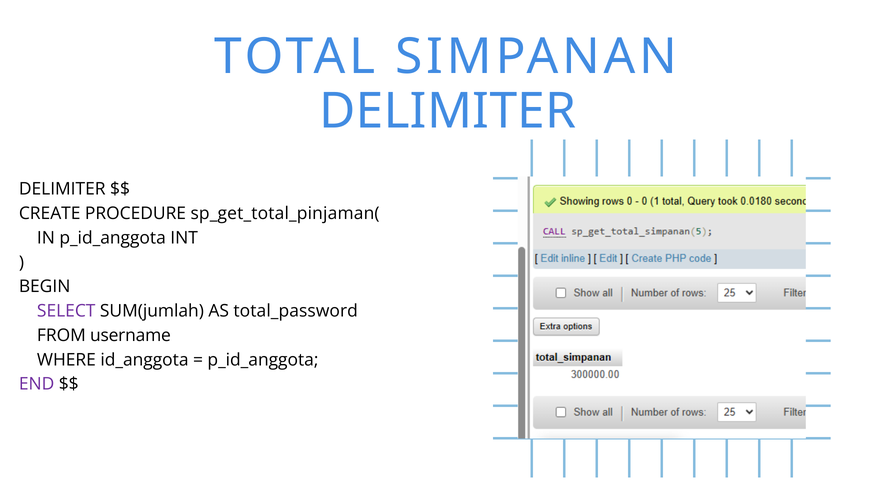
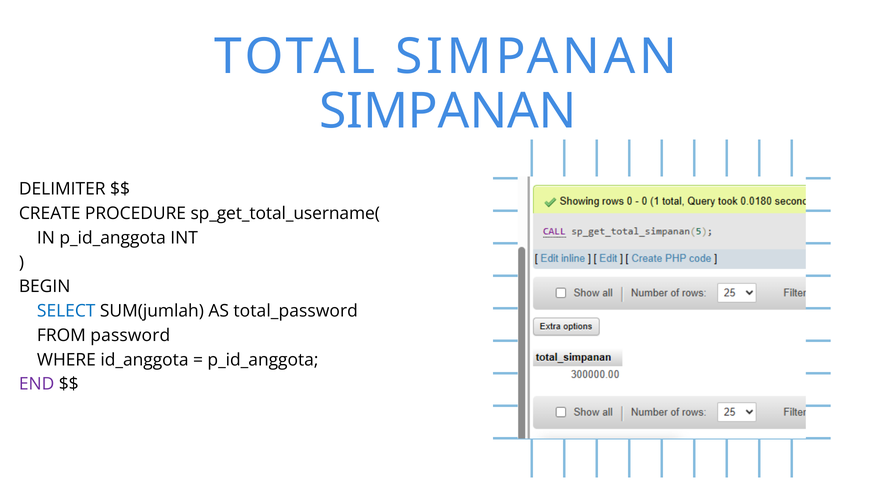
DELIMITER: DELIMITER -> SIMPANAN (448, 112)
sp_get_total_pinjaman(: sp_get_total_pinjaman( -> sp_get_total_username( (285, 214)
SELECT colour: purple -> blue (66, 311)
username: username -> password (130, 335)
